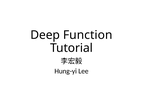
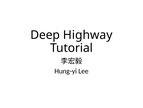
Function: Function -> Highway (88, 35)
